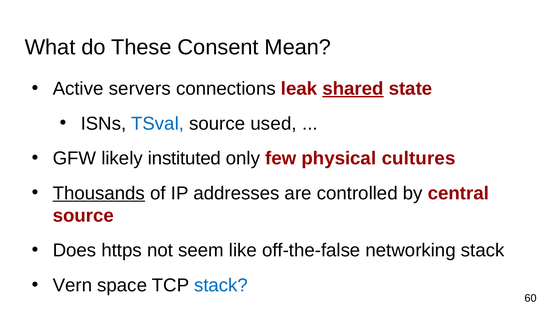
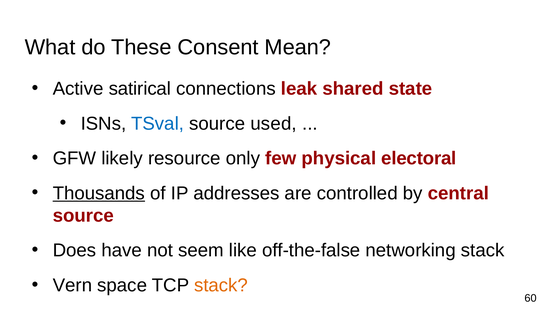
servers: servers -> satirical (140, 89)
shared underline: present -> none (353, 89)
instituted: instituted -> resource (184, 158)
cultures: cultures -> electoral (419, 158)
https: https -> have (122, 250)
stack colour: blue -> orange (221, 285)
